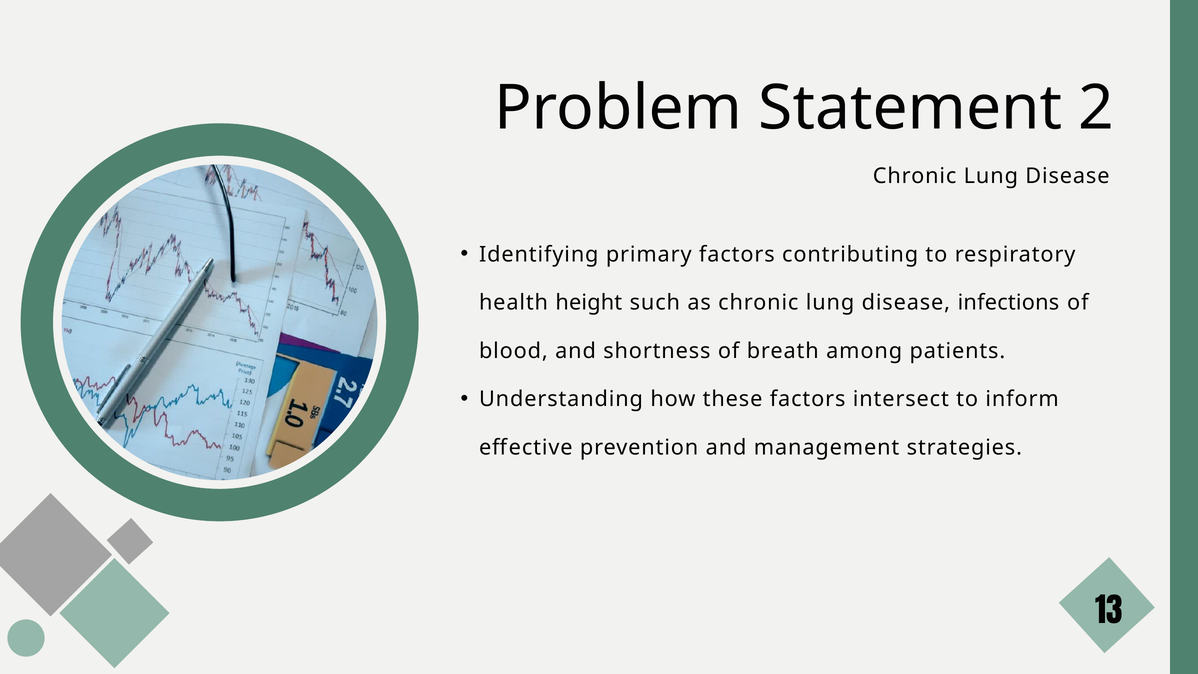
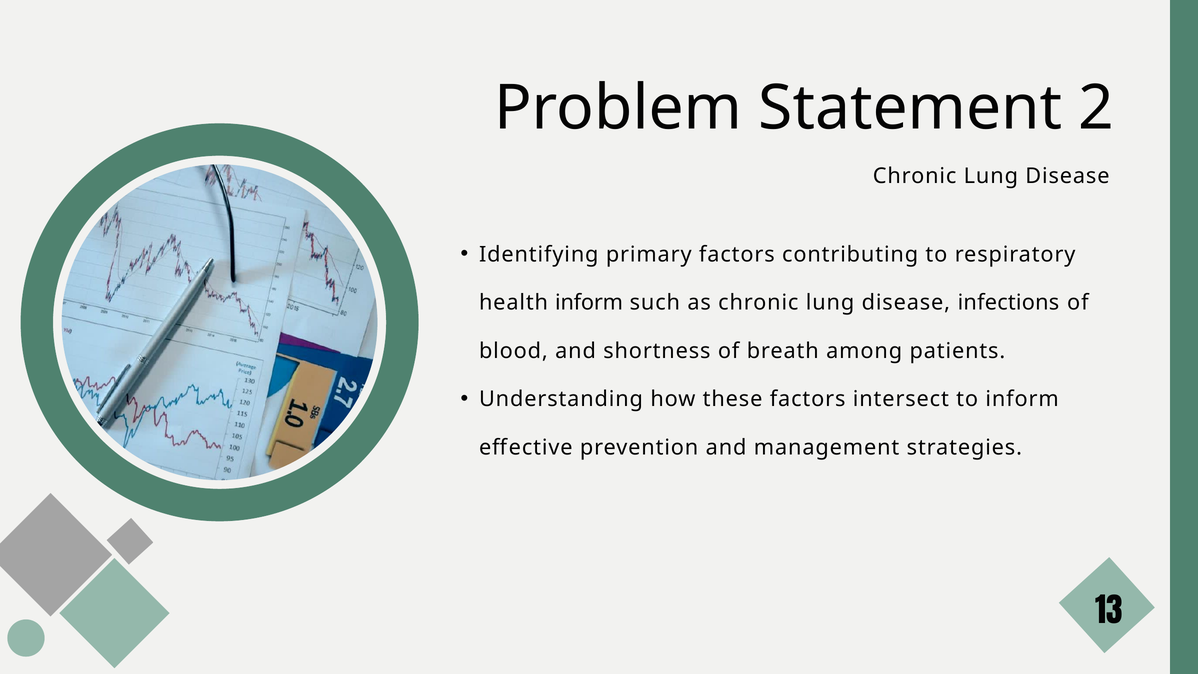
health height: height -> inform (589, 303)
